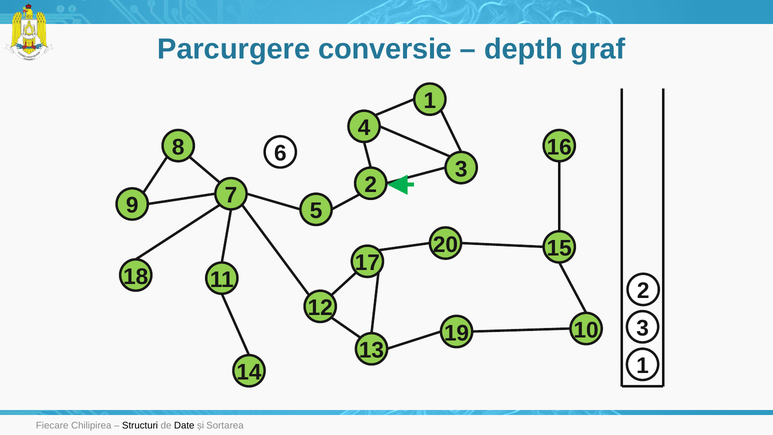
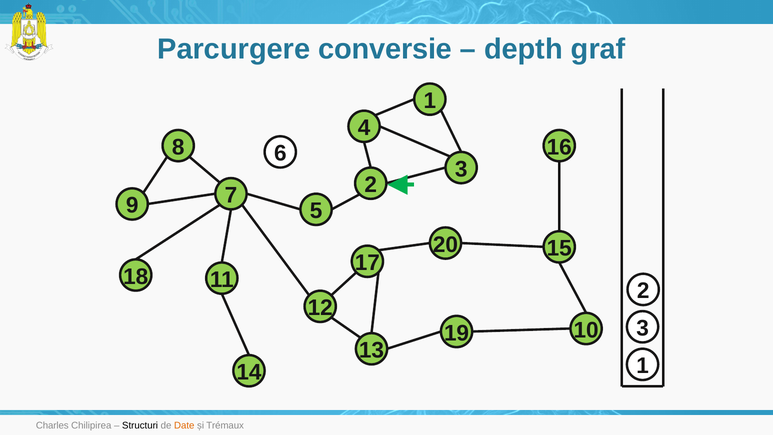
Fiecare: Fiecare -> Charles (52, 425)
Date colour: black -> orange (184, 425)
Sortarea: Sortarea -> Trémaux (225, 425)
